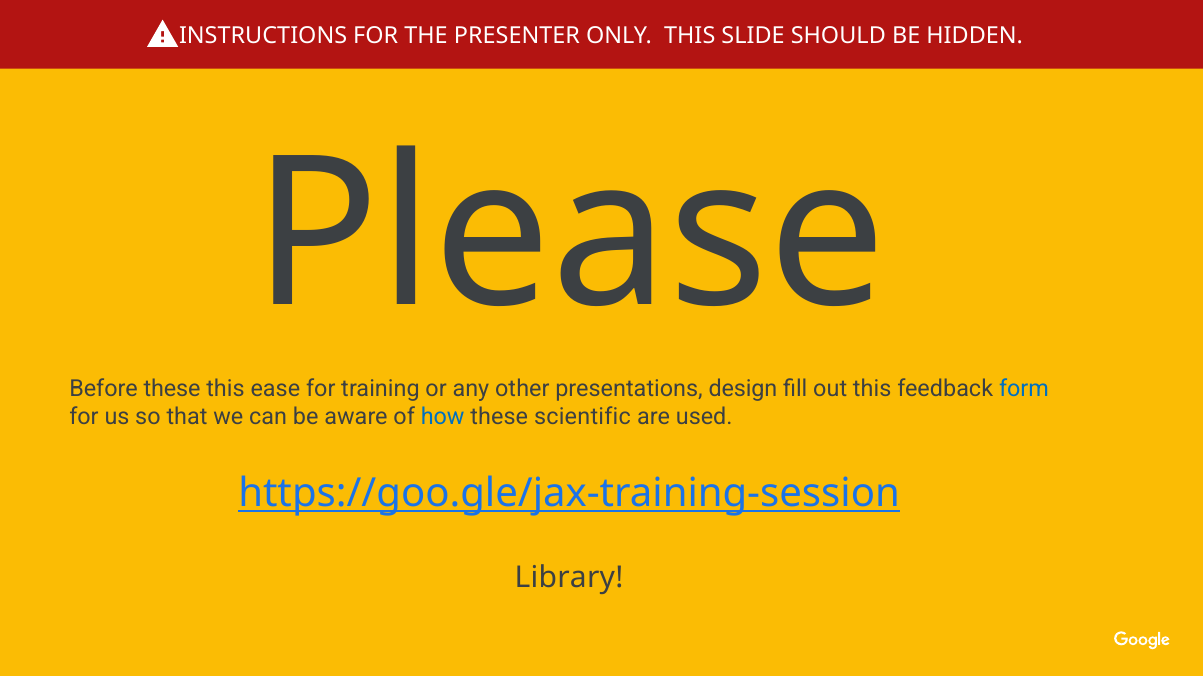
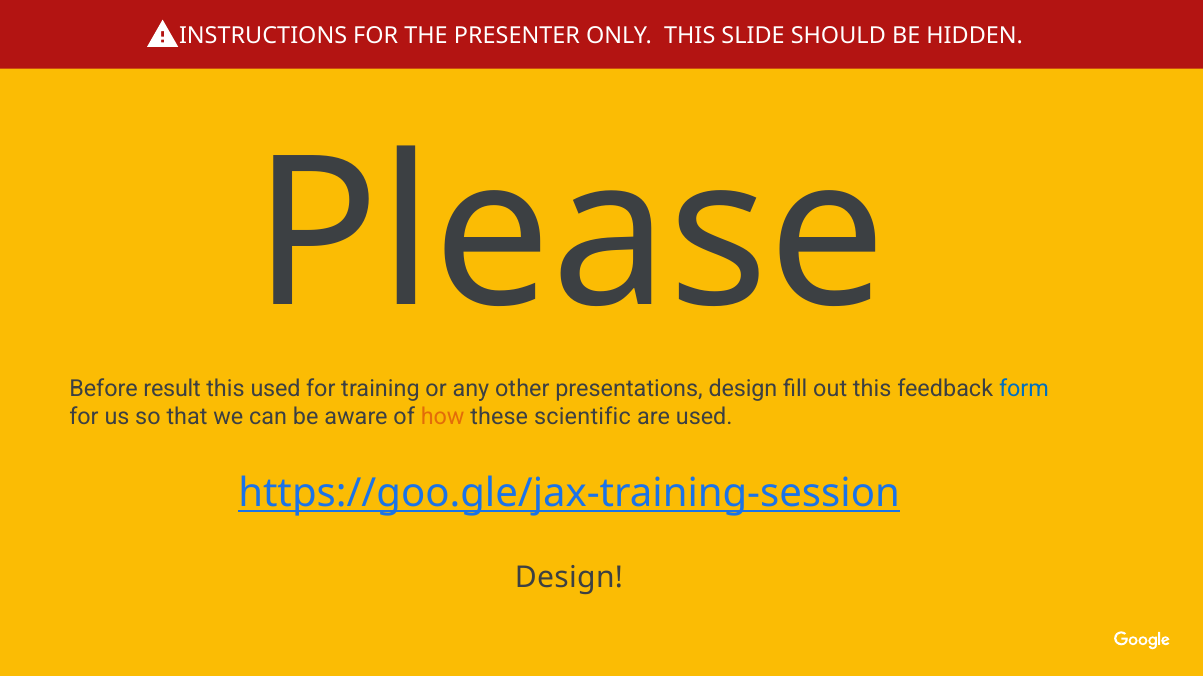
Before these: these -> result (172, 390)
this ease: ease -> used (275, 390)
how colour: blue -> orange (443, 418)
Library: Library -> Design (569, 579)
